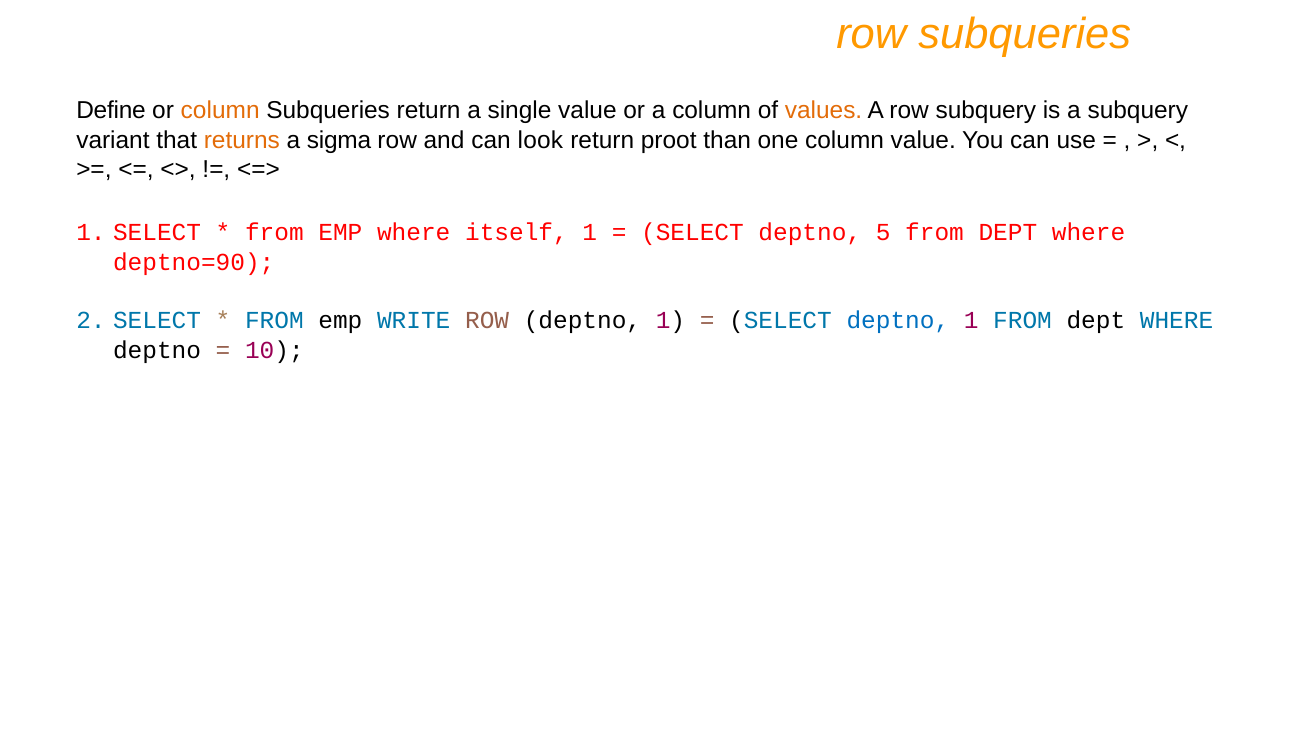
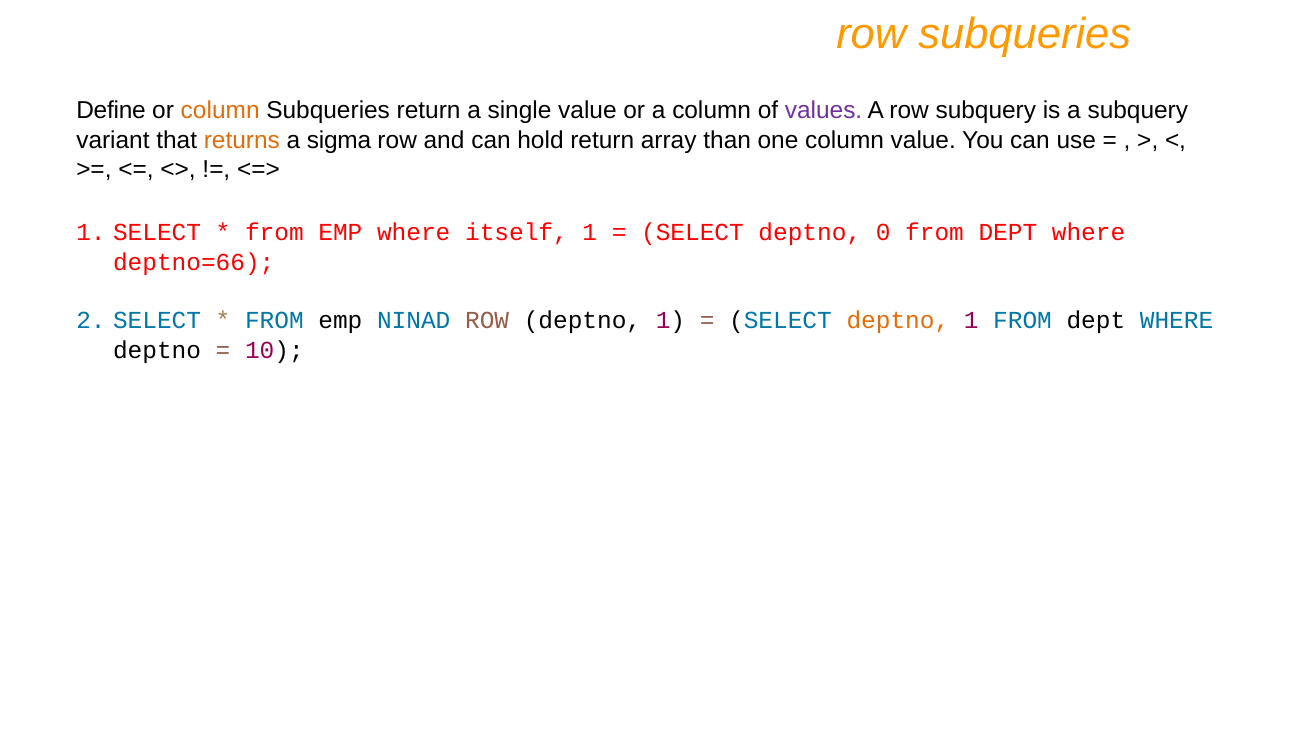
values colour: orange -> purple (824, 111)
look: look -> hold (540, 140)
proot: proot -> array (669, 140)
5: 5 -> 0 (883, 233)
deptno=90: deptno=90 -> deptno=66 (194, 262)
WRITE: WRITE -> NINAD (414, 321)
deptno colour: blue -> orange (898, 321)
